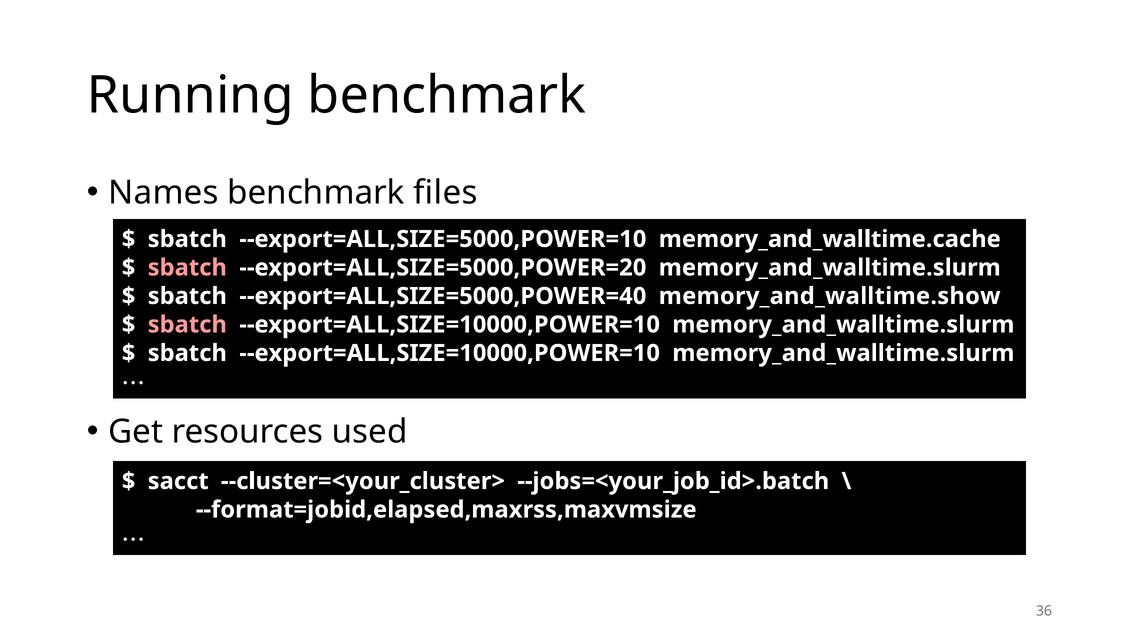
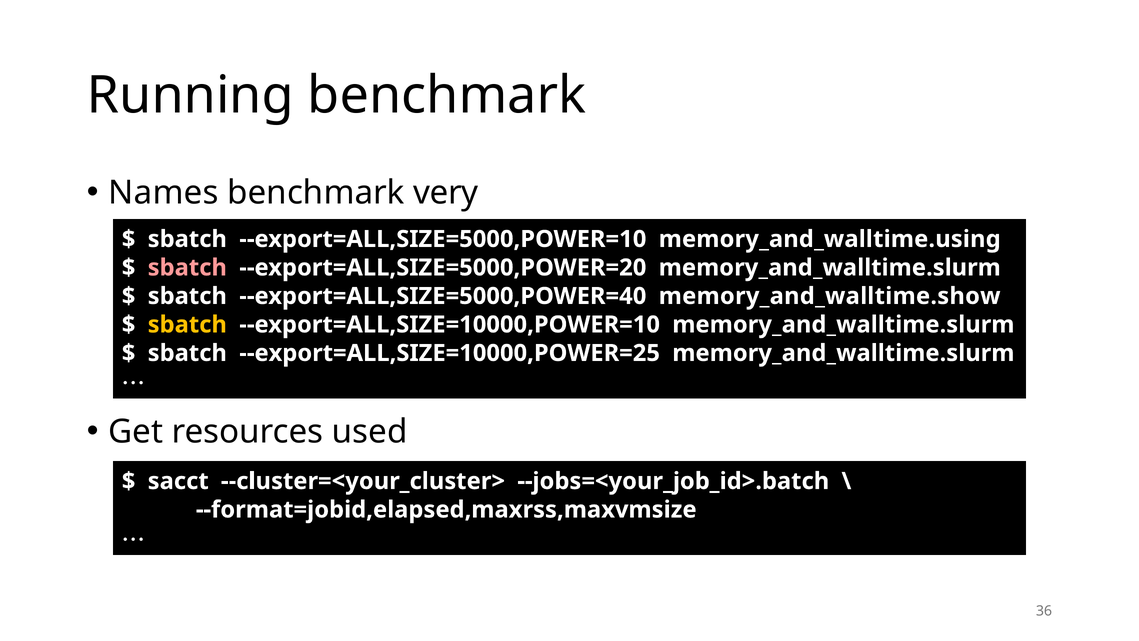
files: files -> very (446, 193)
memory_and_walltime.cache: memory_and_walltime.cache -> memory_and_walltime.using (830, 239)
sbatch colour: pink -> yellow (187, 324)
--export=ALL,SIZE=10000,POWER=10: --export=ALL,SIZE=10000,POWER=10 -> --export=ALL,SIZE=10000,POWER=25 (450, 353)
